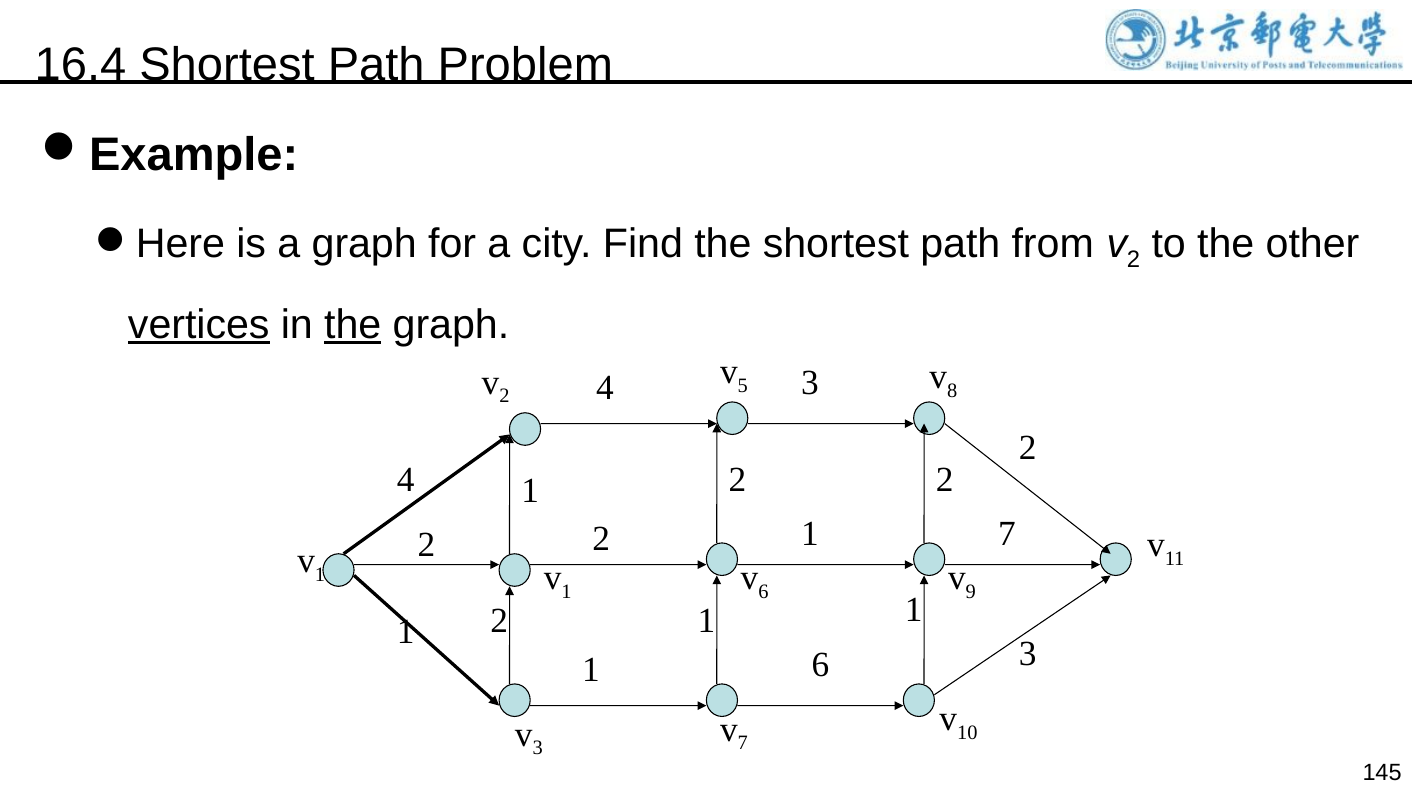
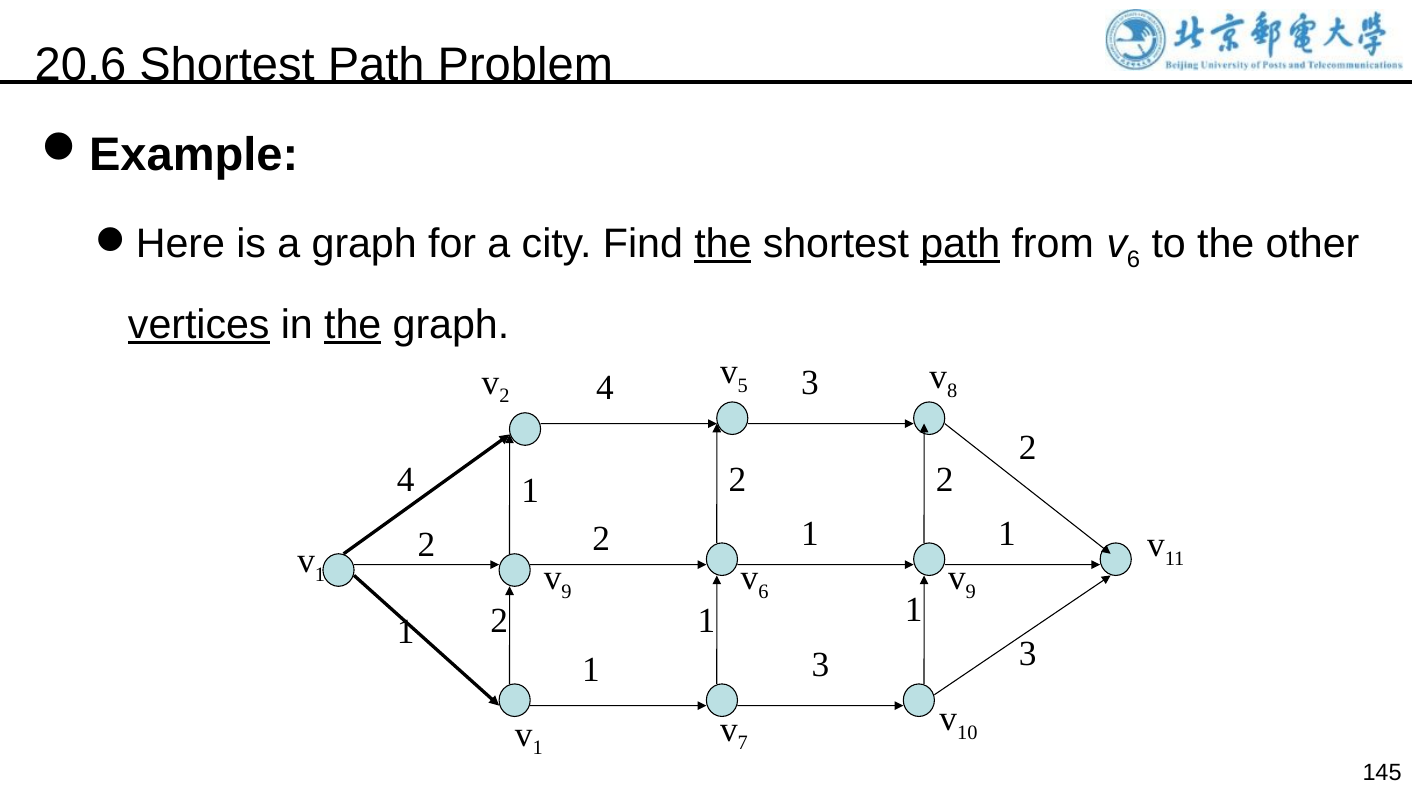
16.4: 16.4 -> 20.6 (80, 65)
the underline: none -> present (723, 244)
path underline: none -> present (960, 244)
2: 2 -> 6 (1134, 260)
7: 7 -> 1 (1007, 534)
1: 1 -> 9 (567, 592)
1 6: 6 -> 3 (820, 665)
3: 3 -> 1 (538, 748)
